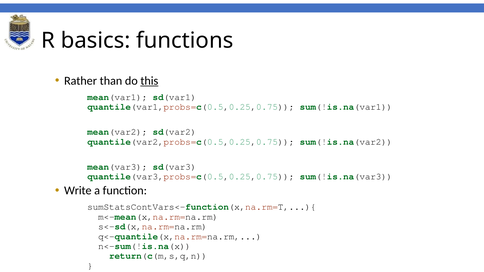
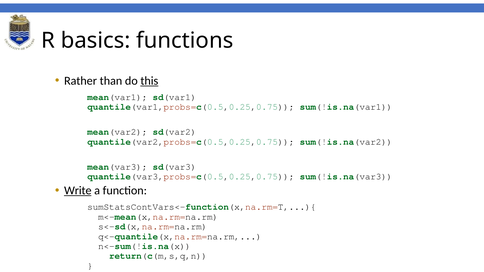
Write underline: none -> present (78, 191)
